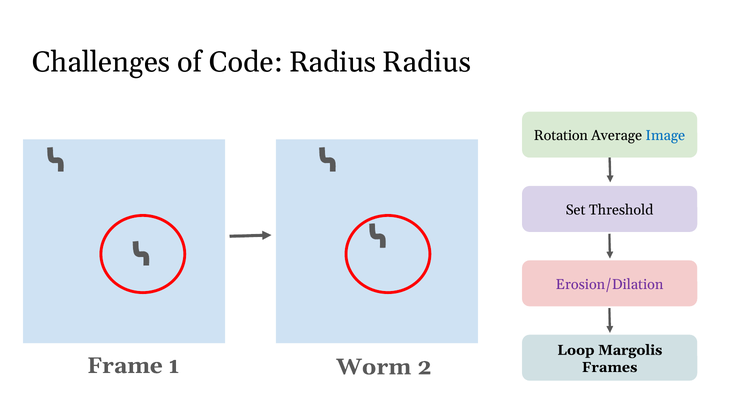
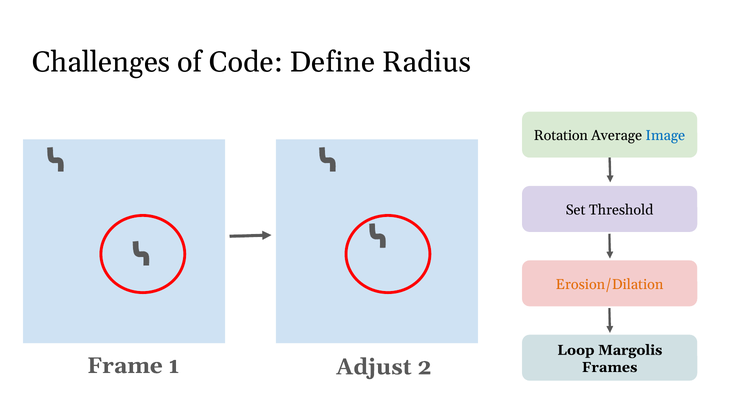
Code Radius: Radius -> Define (332, 62)
Erosion/Dilation colour: purple -> orange (610, 285)
Worm: Worm -> Adjust (374, 367)
